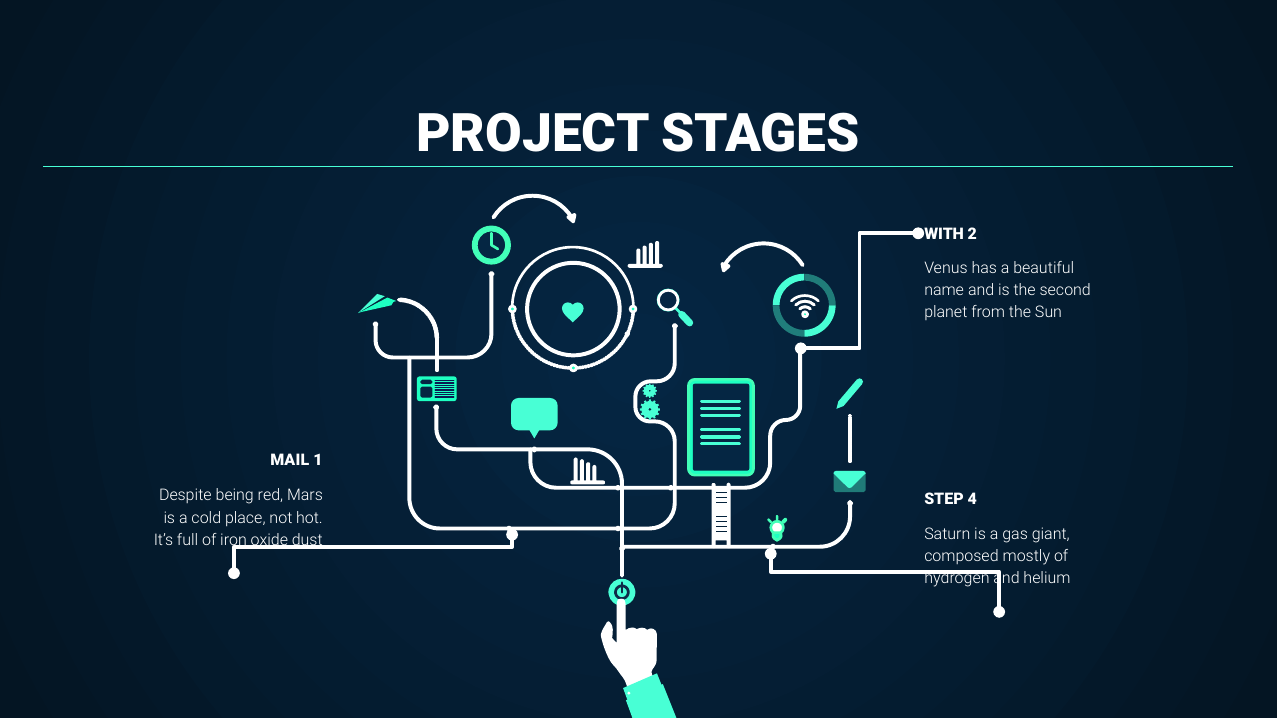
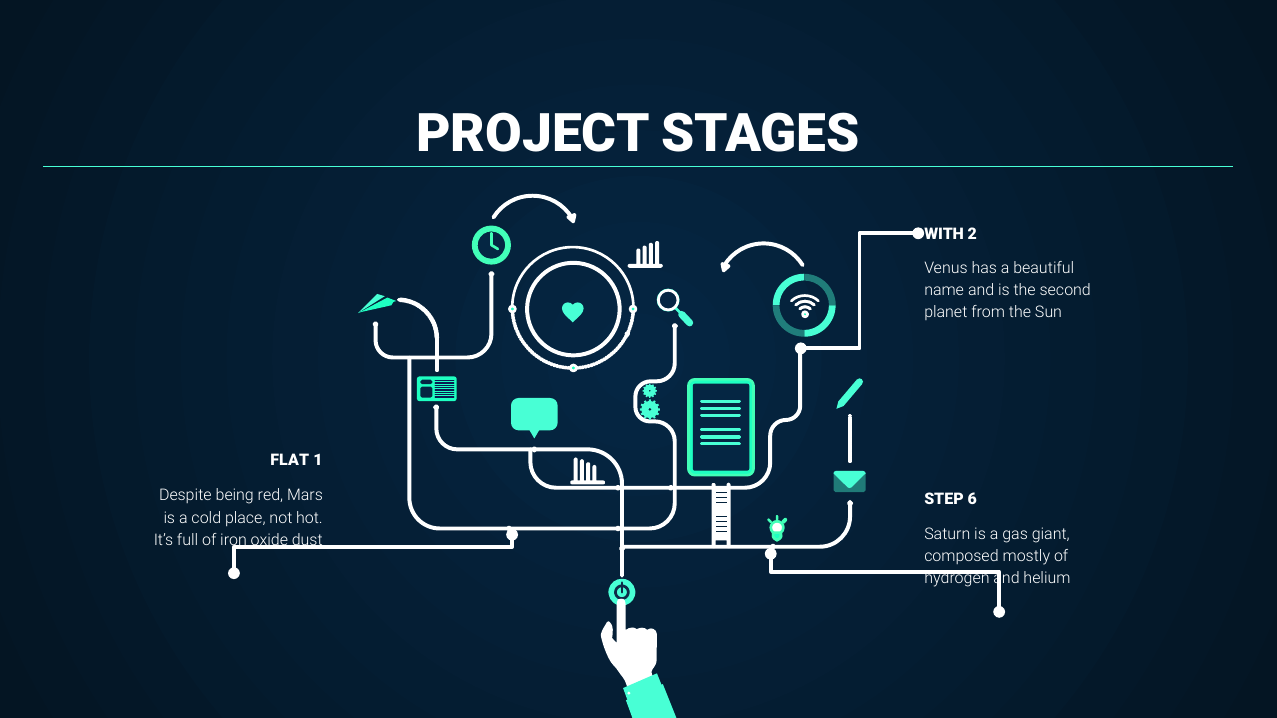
MAIL: MAIL -> FLAT (290, 461)
4: 4 -> 6 (972, 499)
